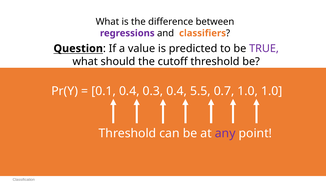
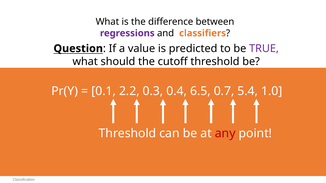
0.1 0.4: 0.4 -> 2.2 (129, 91)
5.5: 5.5 -> 6.5 (200, 91)
0.7 1.0: 1.0 -> 5.4 (248, 91)
any colour: purple -> red (225, 134)
